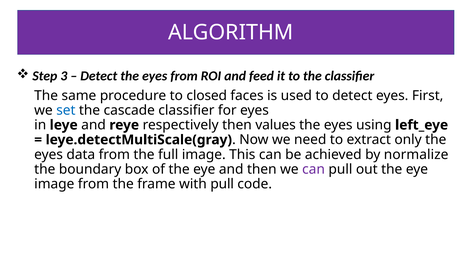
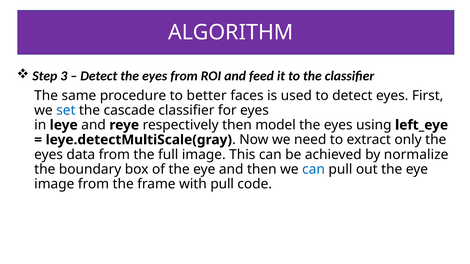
closed: closed -> better (207, 96)
values: values -> model (276, 125)
can colour: purple -> blue (314, 170)
